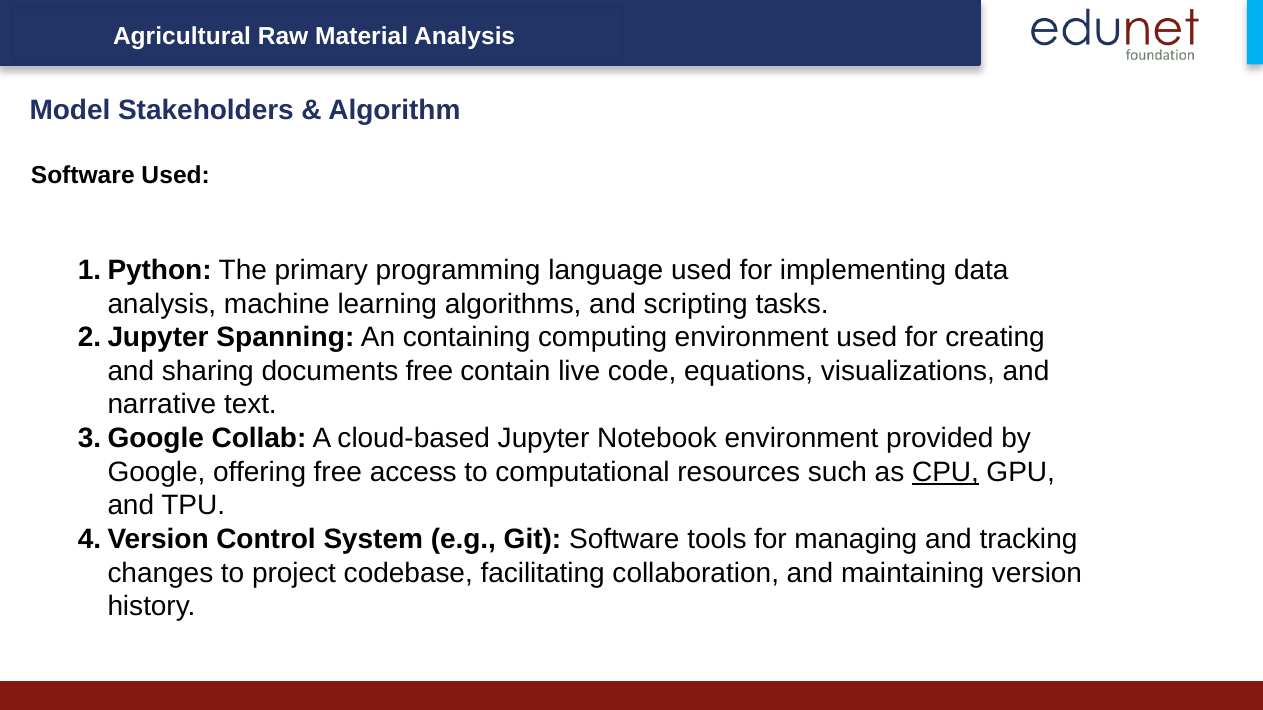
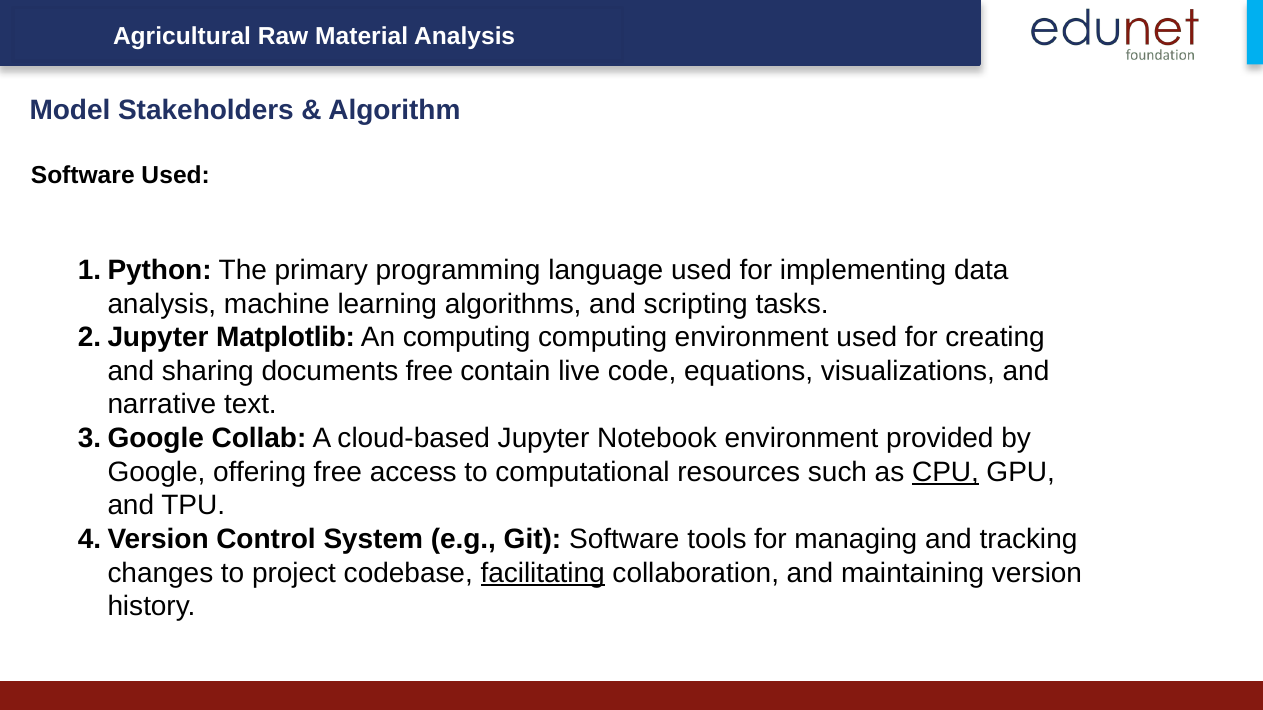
Spanning: Spanning -> Matplotlib (286, 338)
An containing: containing -> computing (467, 338)
facilitating underline: none -> present (543, 573)
